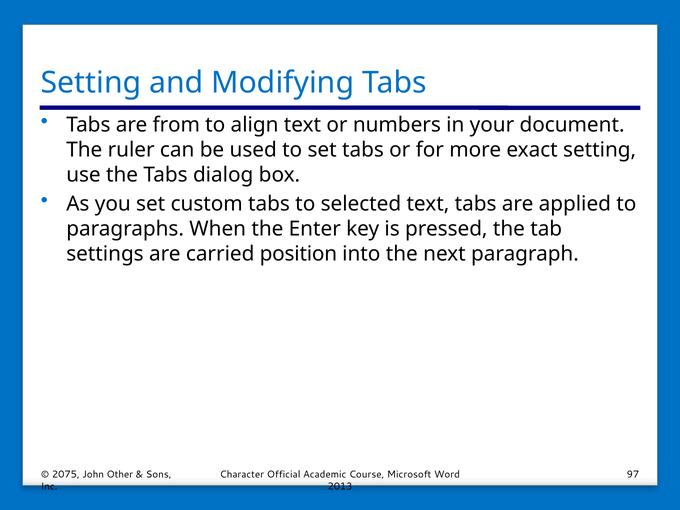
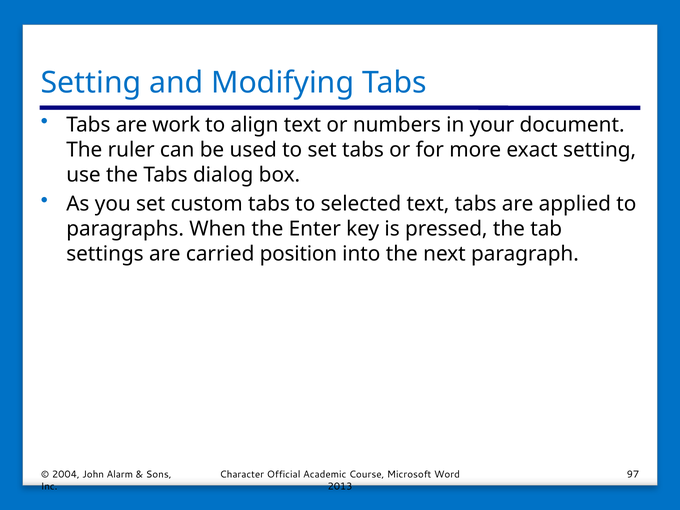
from: from -> work (176, 125)
2075: 2075 -> 2004 (66, 474)
Other: Other -> Alarm (120, 474)
